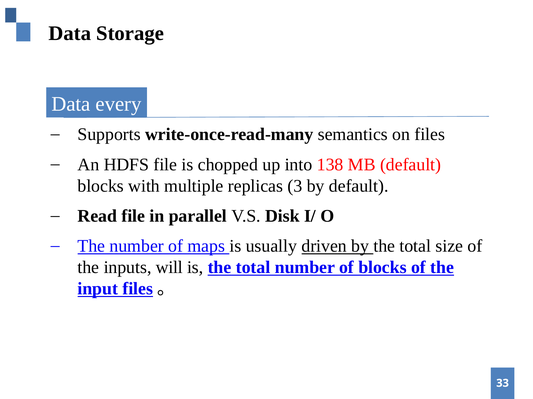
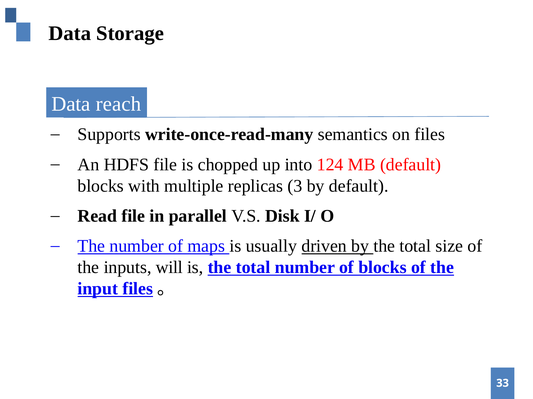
every: every -> reach (119, 104)
138: 138 -> 124 (330, 165)
